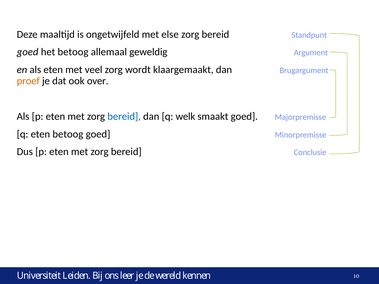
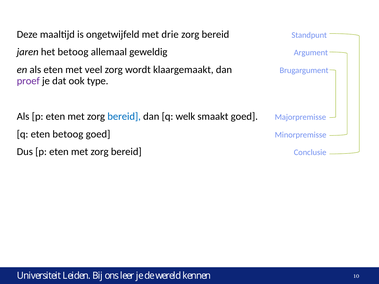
else: else -> drie (170, 34)
goed: goed -> jaren (28, 52)
proef colour: orange -> purple (28, 81)
over: over -> type (98, 81)
